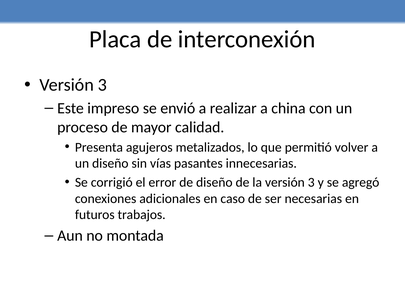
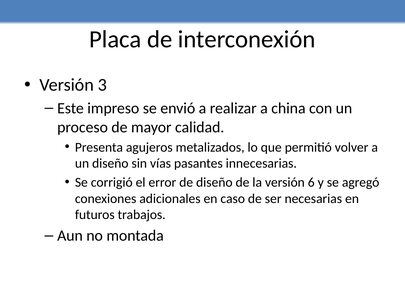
la versión 3: 3 -> 6 (311, 182)
